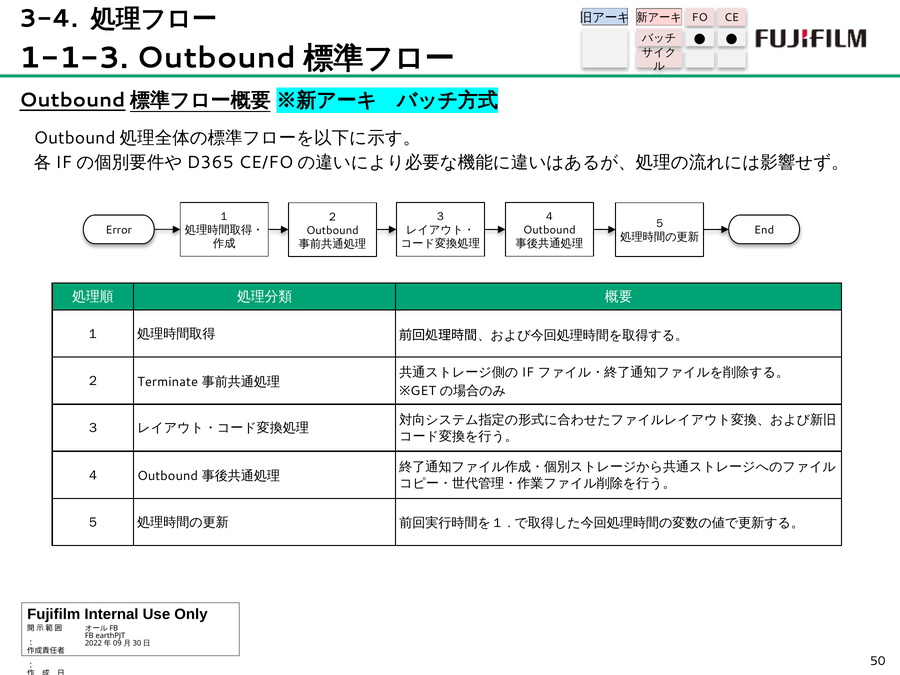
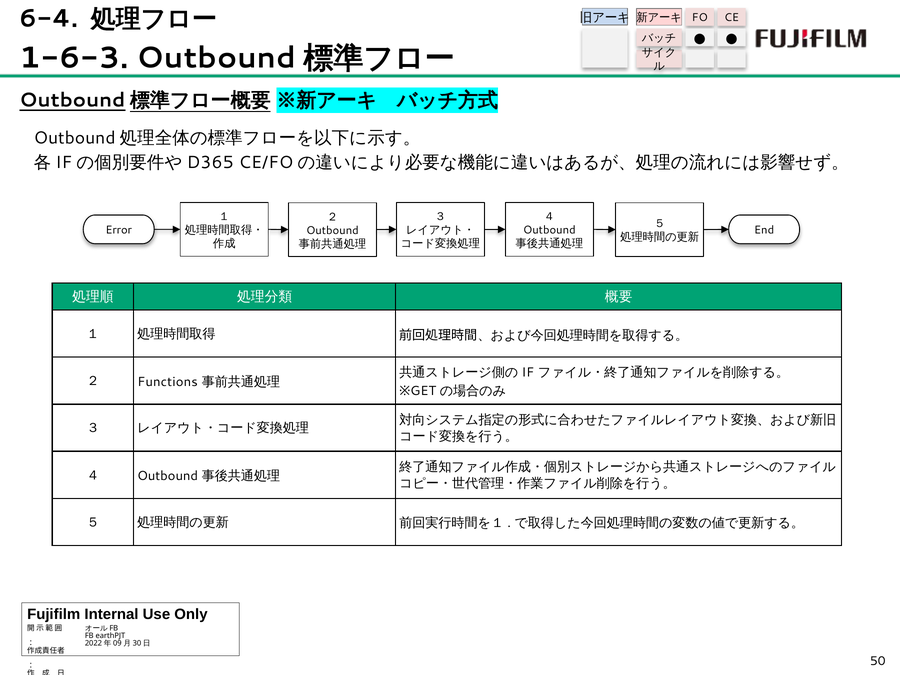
3-4: 3-4 -> 6-4 (49, 19)
1-1-3: 1-1-3 -> 1-6-3 (74, 58)
Terminate: Terminate -> Functions (168, 382)
